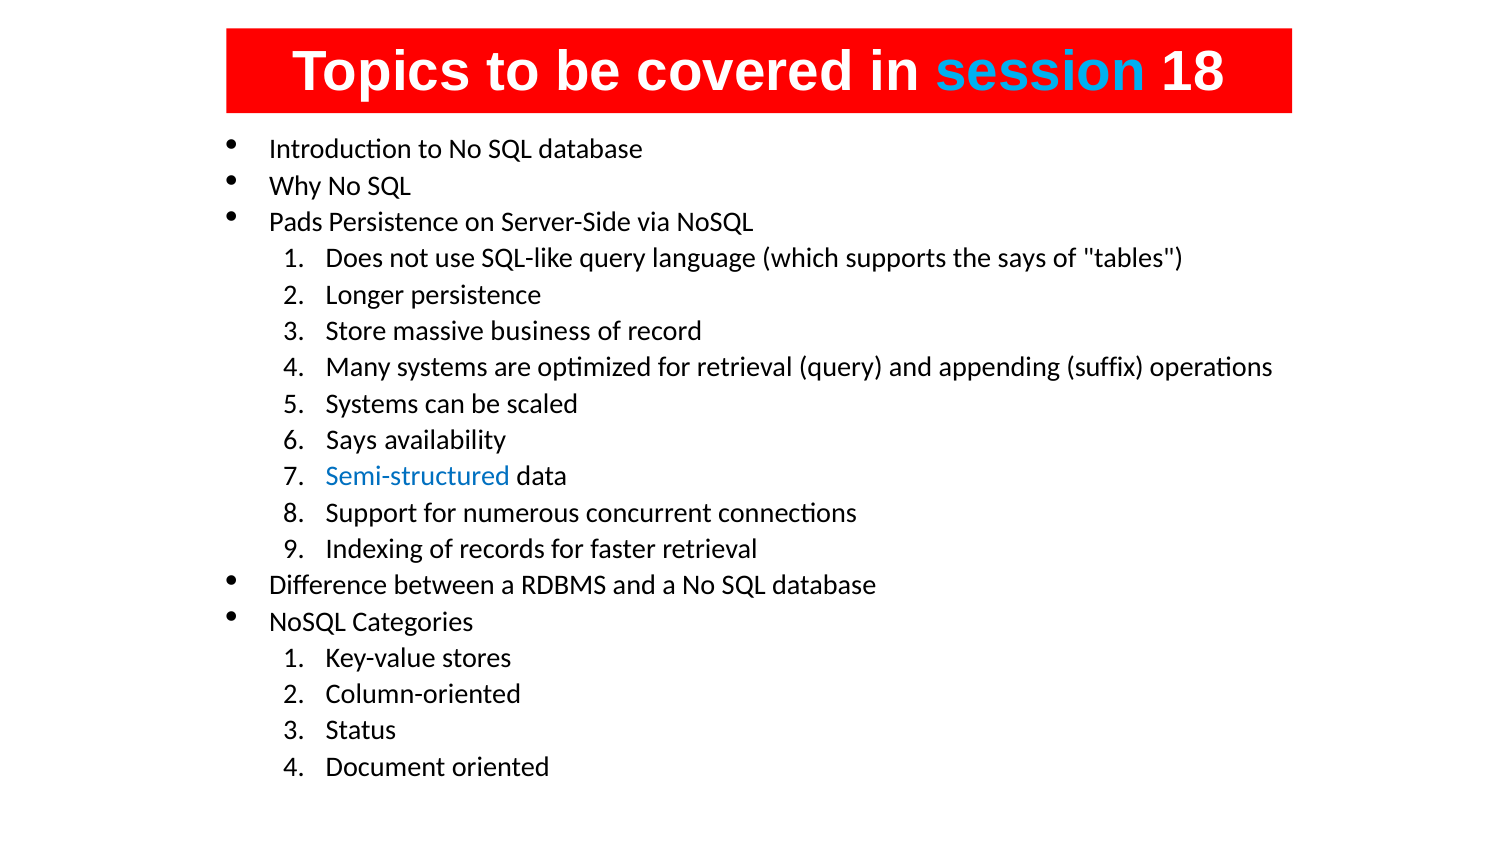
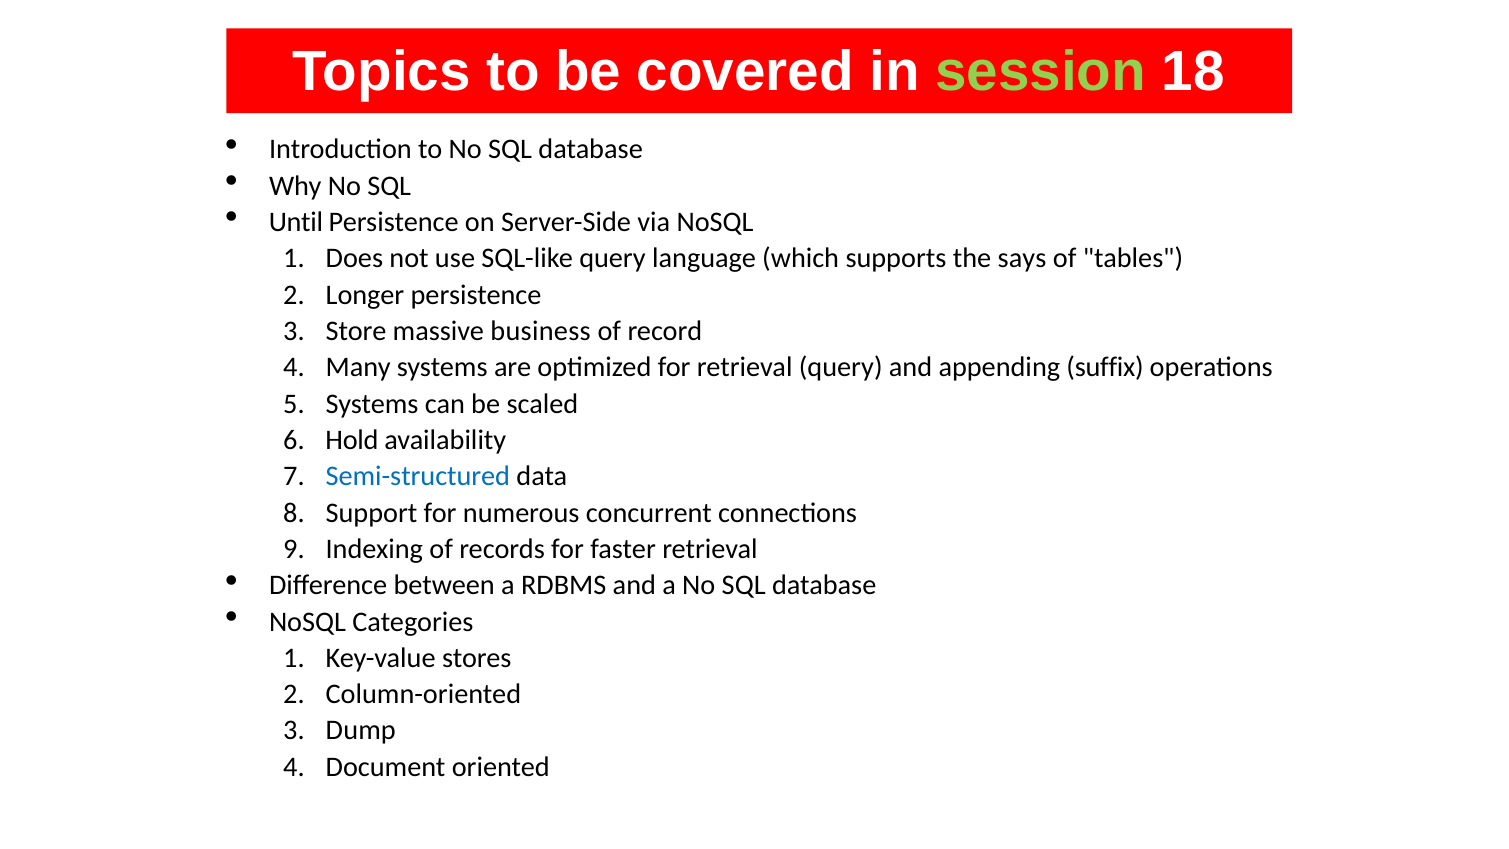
session colour: light blue -> light green (1041, 72)
Pads: Pads -> Until (296, 222)
Says: Says -> Hold (352, 440)
Status: Status -> Dump (361, 731)
